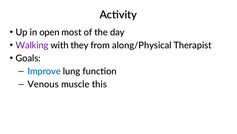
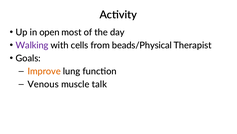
they: they -> cells (80, 45)
along/Physical: along/Physical -> beads/Physical (142, 45)
Improve colour: blue -> orange (44, 71)
this: this -> talk (99, 84)
